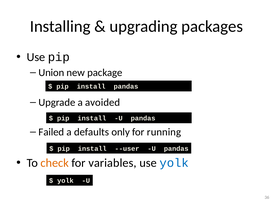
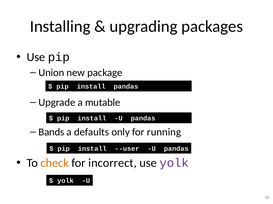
avoided: avoided -> mutable (103, 103)
Failed: Failed -> Bands (51, 132)
variables: variables -> incorrect (112, 164)
yolk colour: blue -> purple (174, 164)
